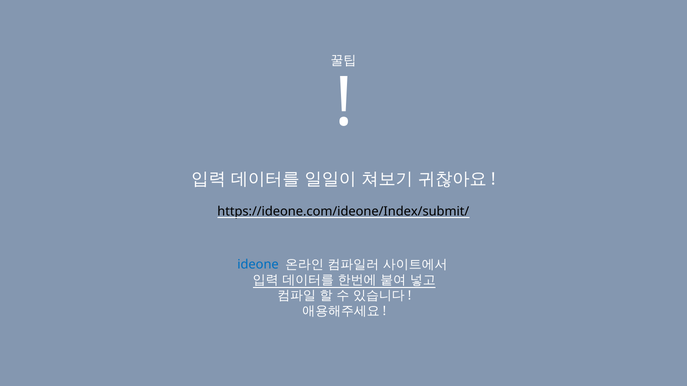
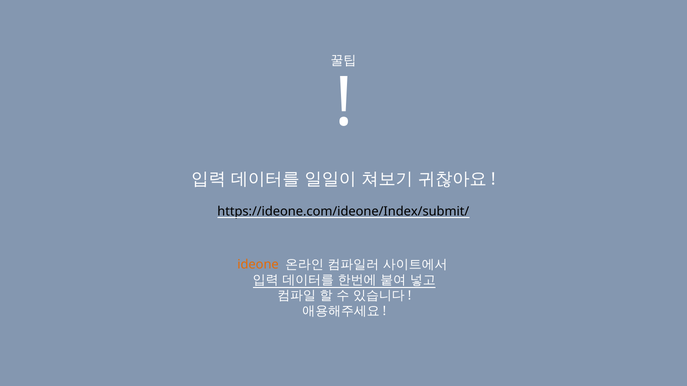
ideone colour: blue -> orange (258, 265)
